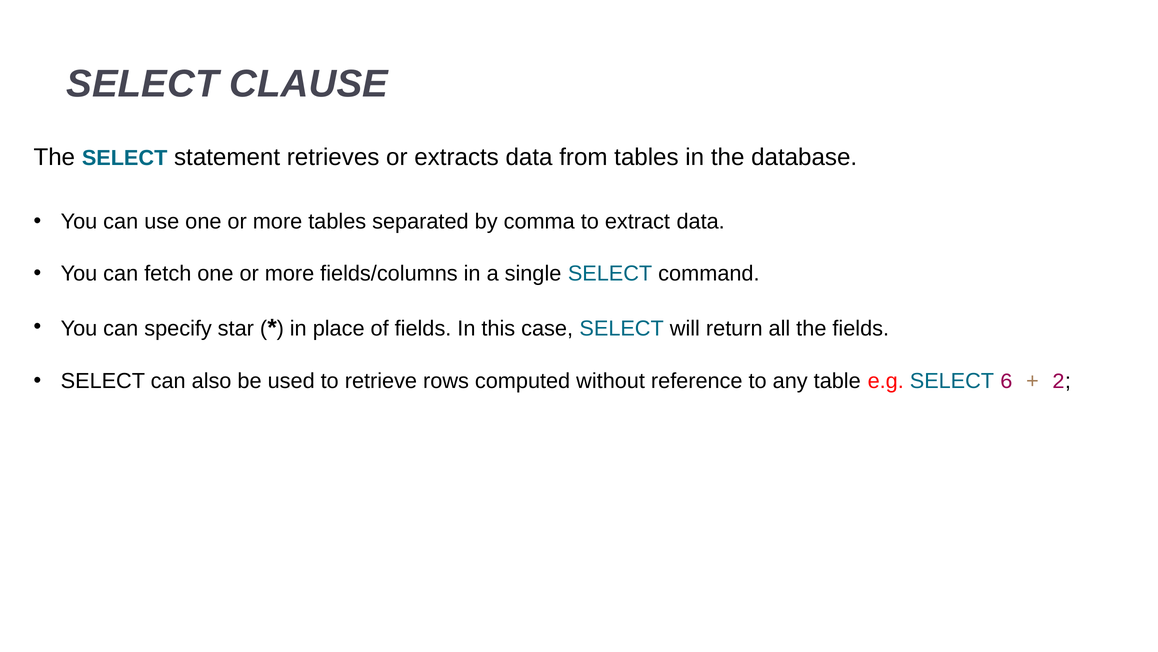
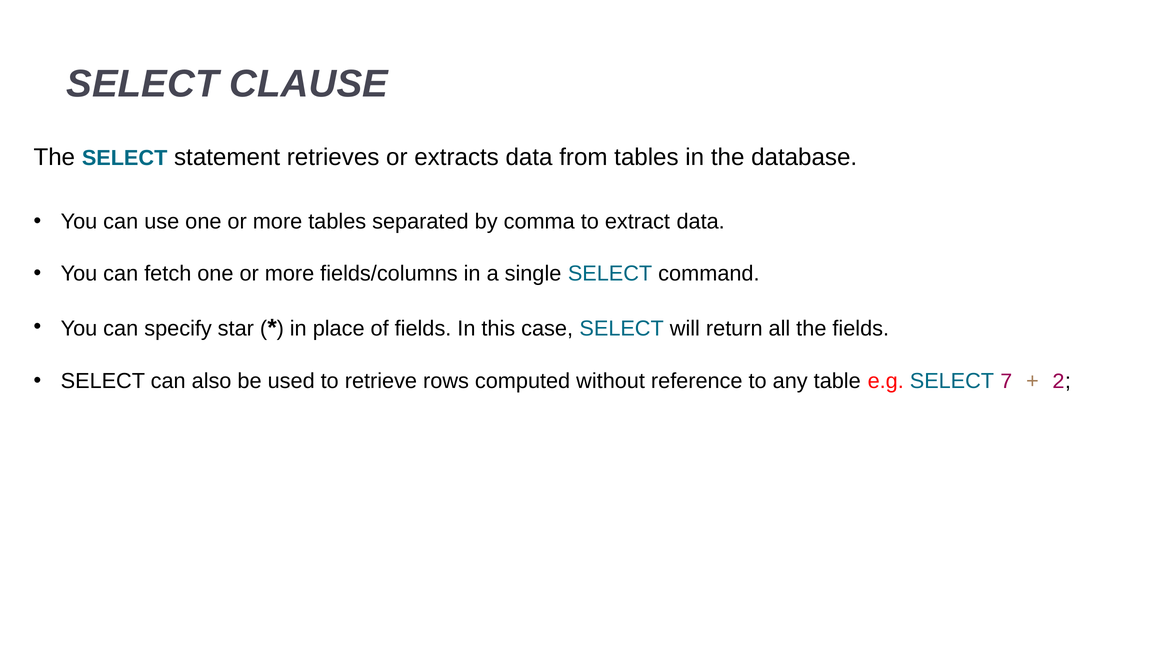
6: 6 -> 7 (1006, 381)
